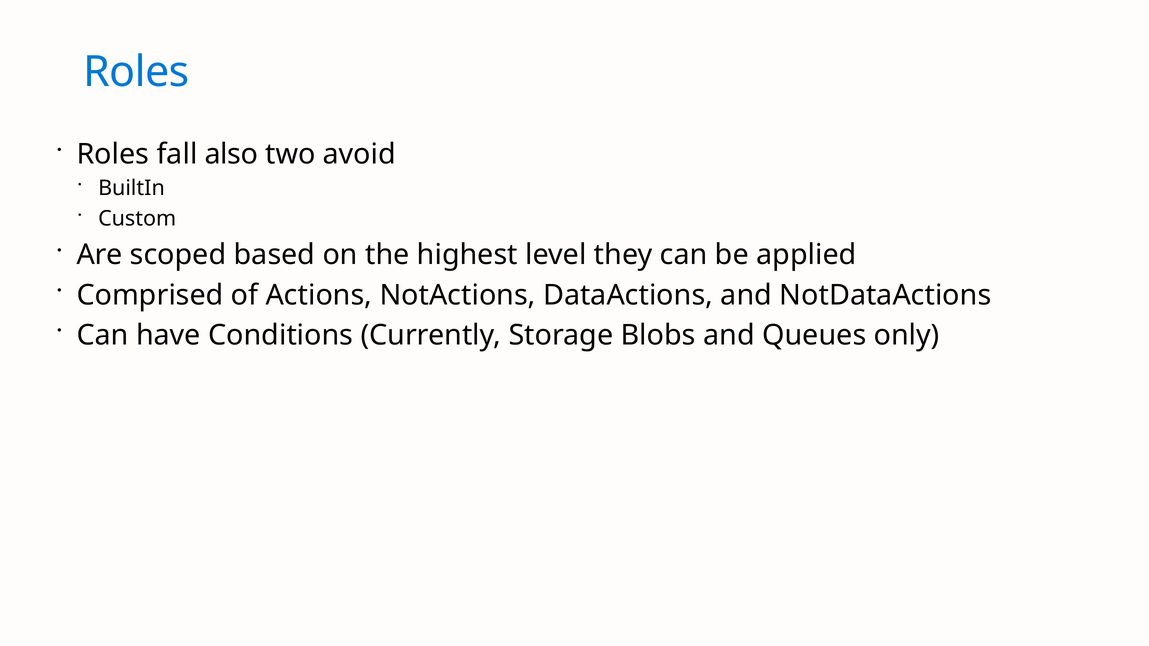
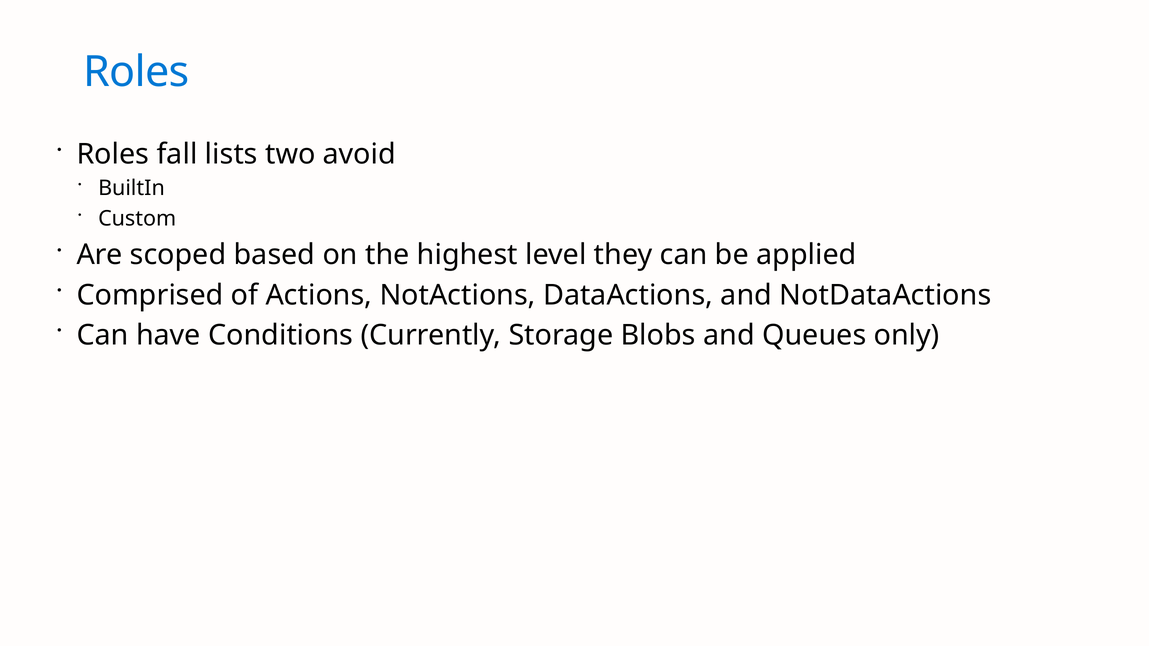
also: also -> lists (231, 154)
